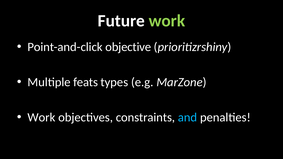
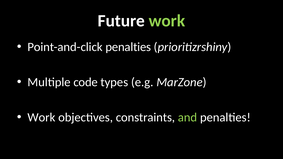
Point-and-click objective: objective -> penalties (128, 47)
feats: feats -> code (86, 82)
and colour: light blue -> light green (188, 118)
